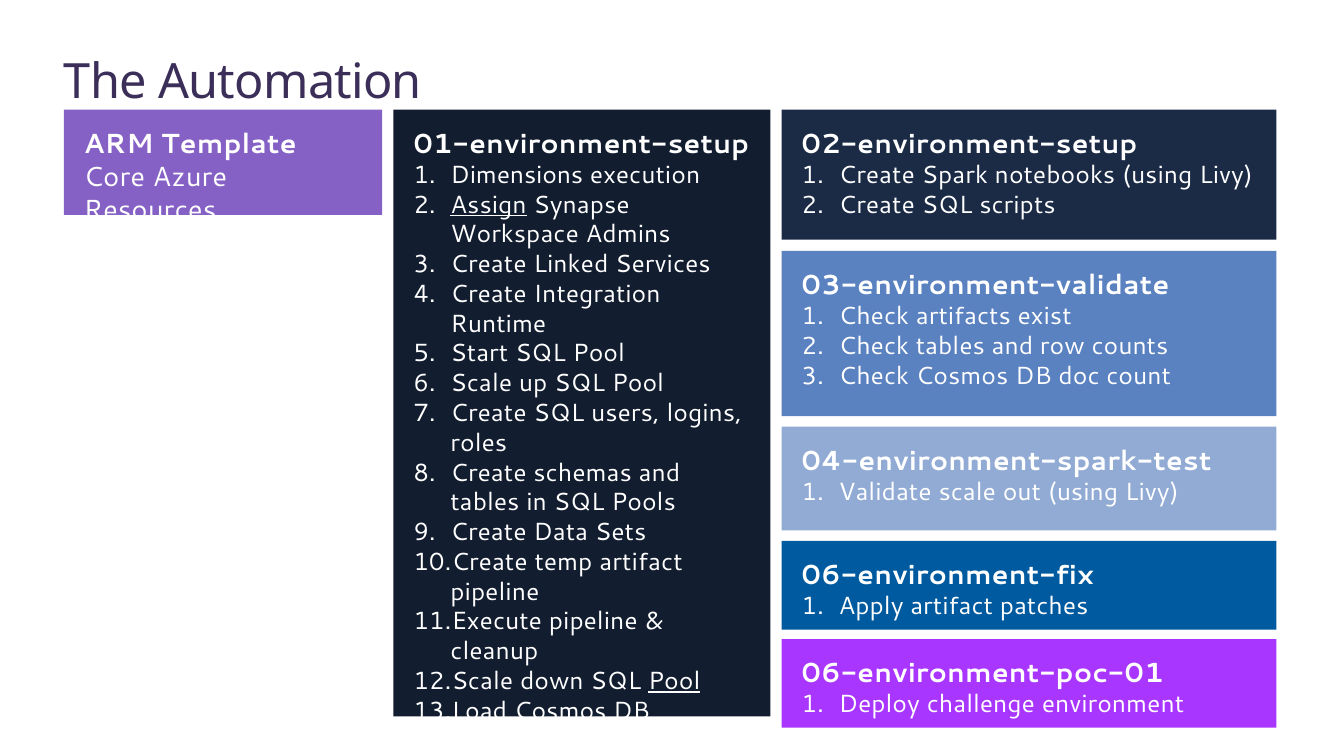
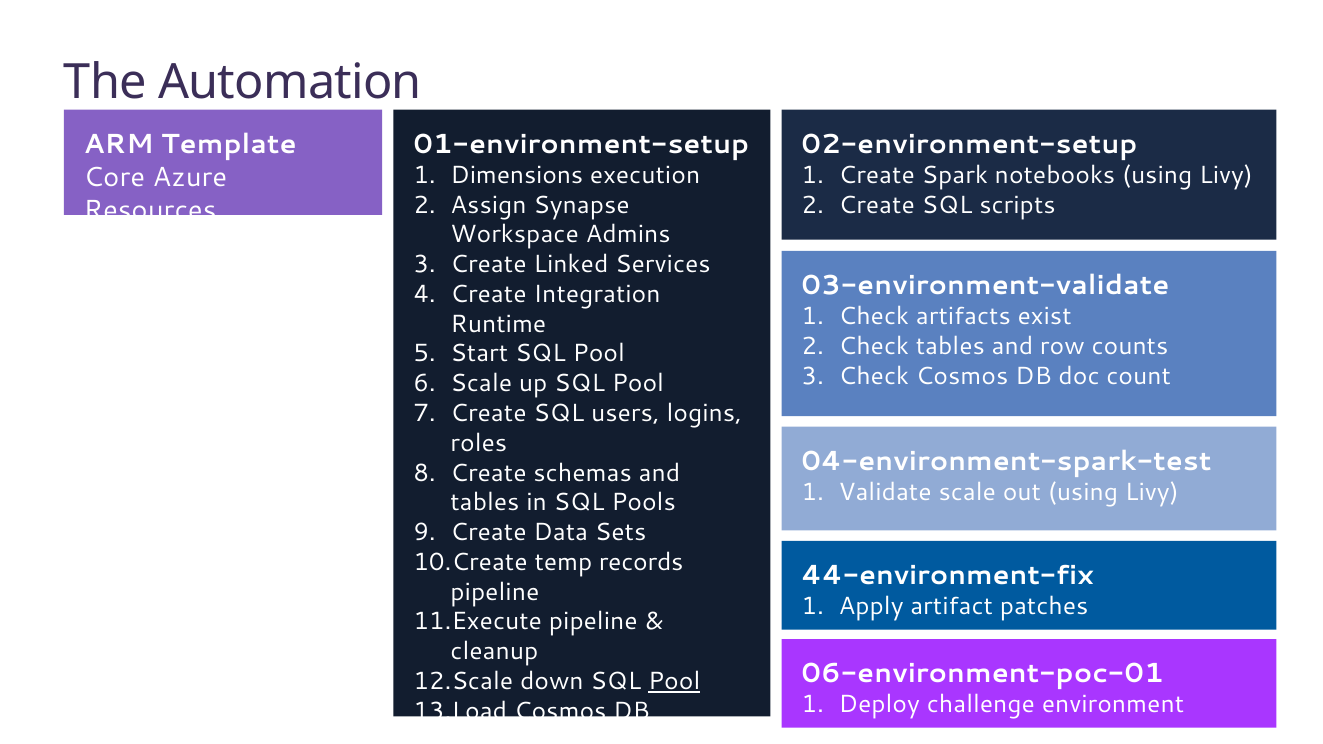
Assign underline: present -> none (489, 205)
temp artifact: artifact -> records (641, 562)
06-environment-fix: 06-environment-fix -> 44-environment-fix (948, 575)
